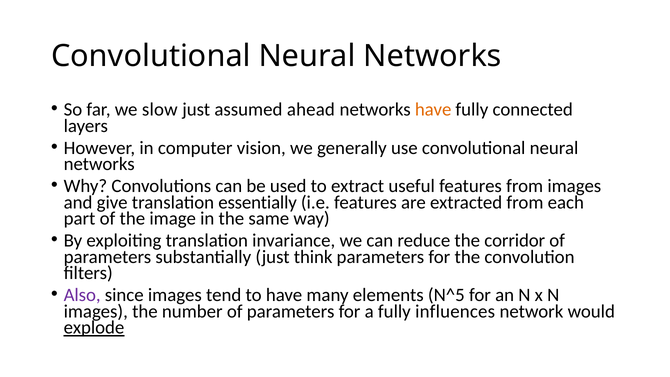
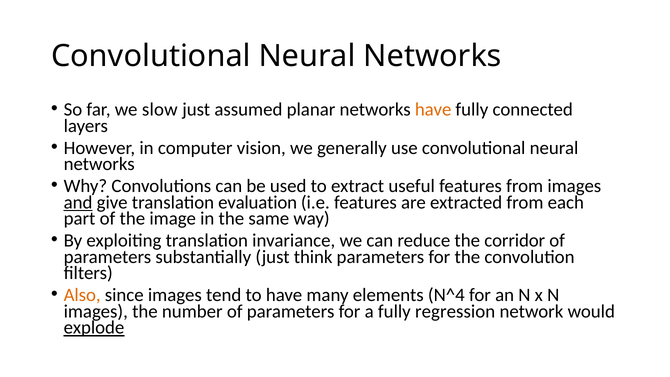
ahead: ahead -> planar (311, 110)
and underline: none -> present (78, 202)
essentially: essentially -> evaluation (258, 202)
Also colour: purple -> orange (82, 295)
N^5: N^5 -> N^4 (446, 295)
influences: influences -> regression (455, 311)
